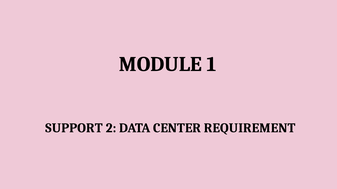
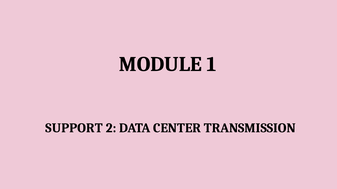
REQUIREMENT: REQUIREMENT -> TRANSMISSION (250, 128)
